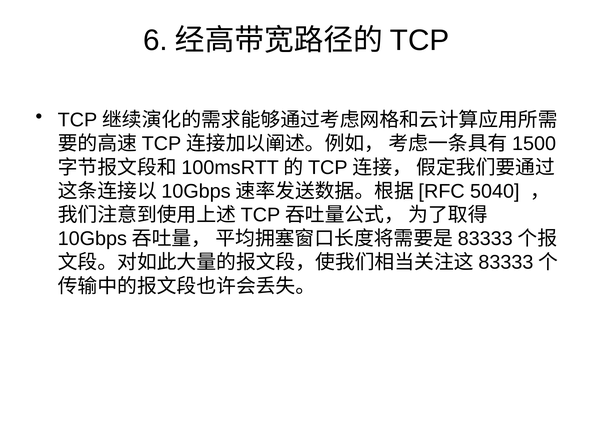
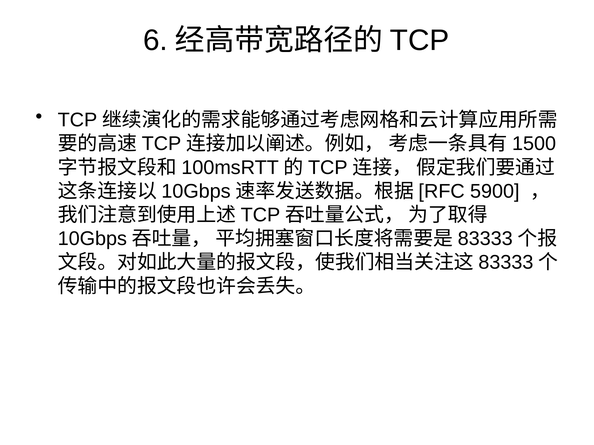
5040: 5040 -> 5900 (495, 191)
